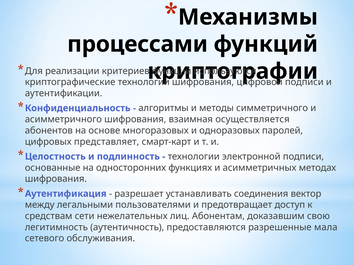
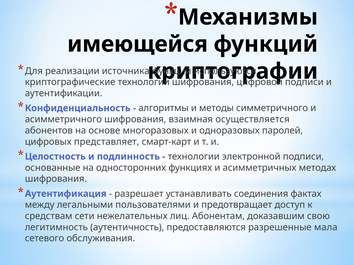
процессами: процессами -> имеющейся (138, 44)
критериев: критериев -> источника (126, 71)
вектор: вектор -> фактах (306, 194)
